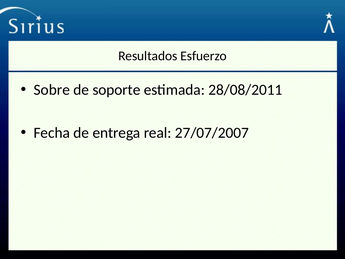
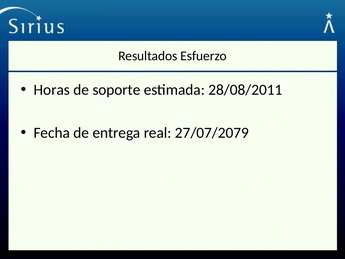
Sobre: Sobre -> Horas (52, 90)
27/07/2007: 27/07/2007 -> 27/07/2079 (212, 133)
